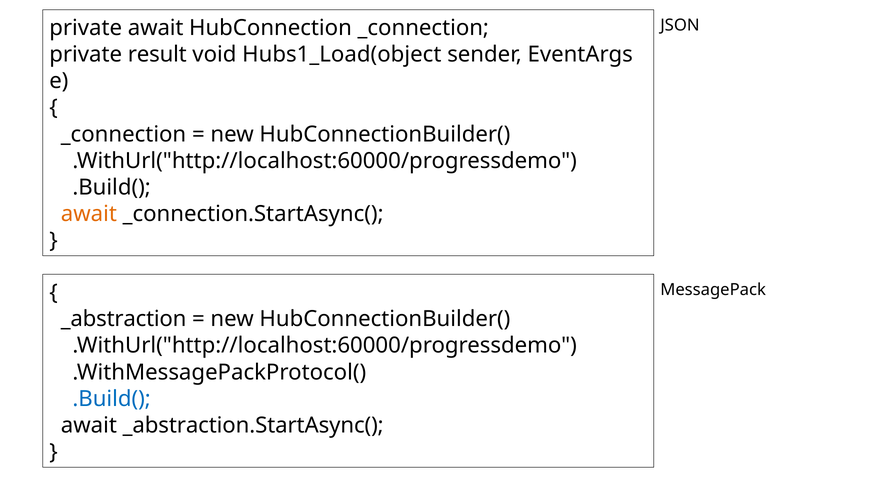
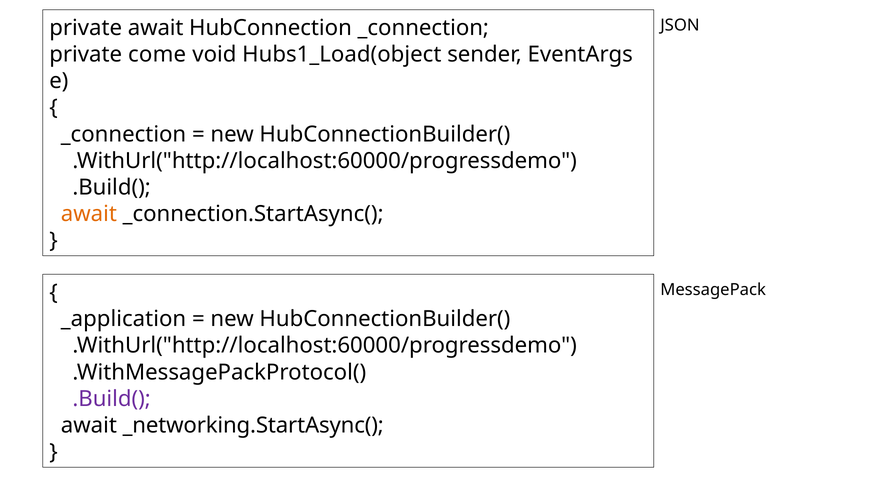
result: result -> come (157, 54)
_abstraction: _abstraction -> _application (124, 319)
.Build( colour: blue -> purple (112, 399)
_abstraction.StartAsync(: _abstraction.StartAsync( -> _networking.StartAsync( (253, 426)
